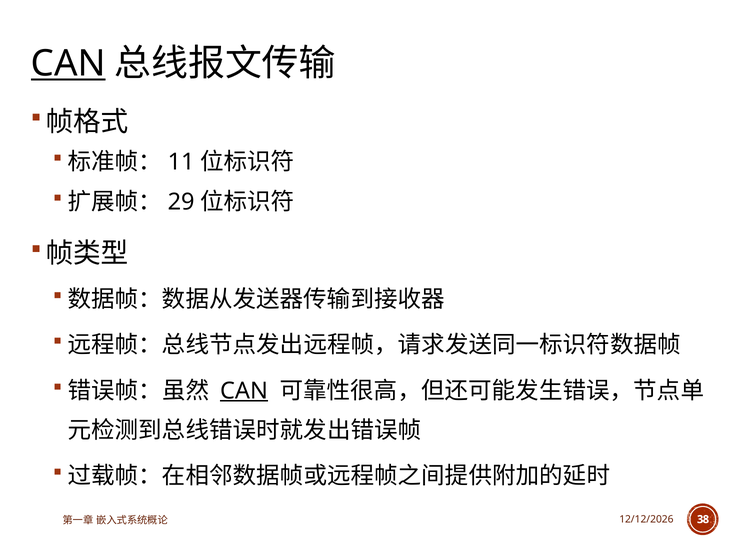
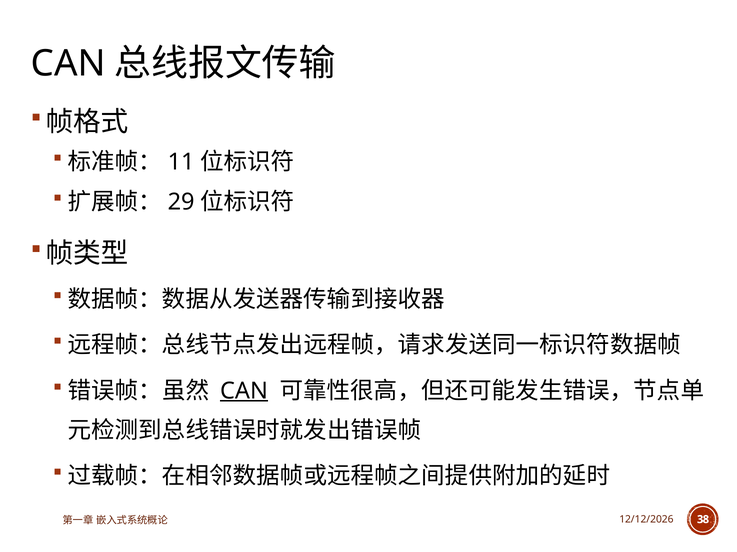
CAN underline: present -> none (68, 64)
